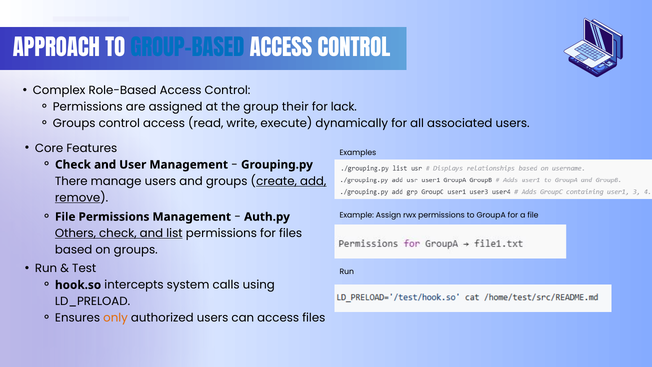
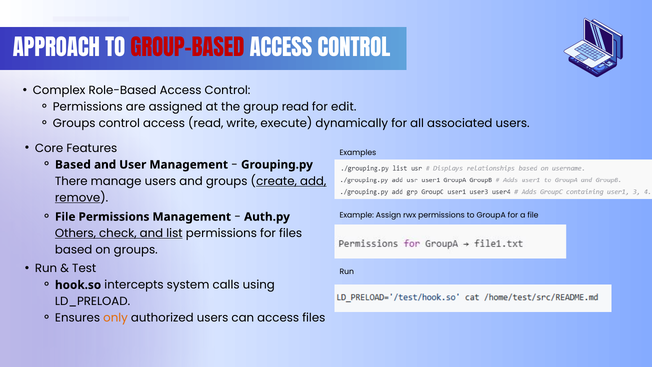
GROUP-BASED colour: blue -> red (187, 49)
group their: their -> read (295, 107)
lack: lack -> edit (344, 107)
Check: Check -> Based (73, 165)
